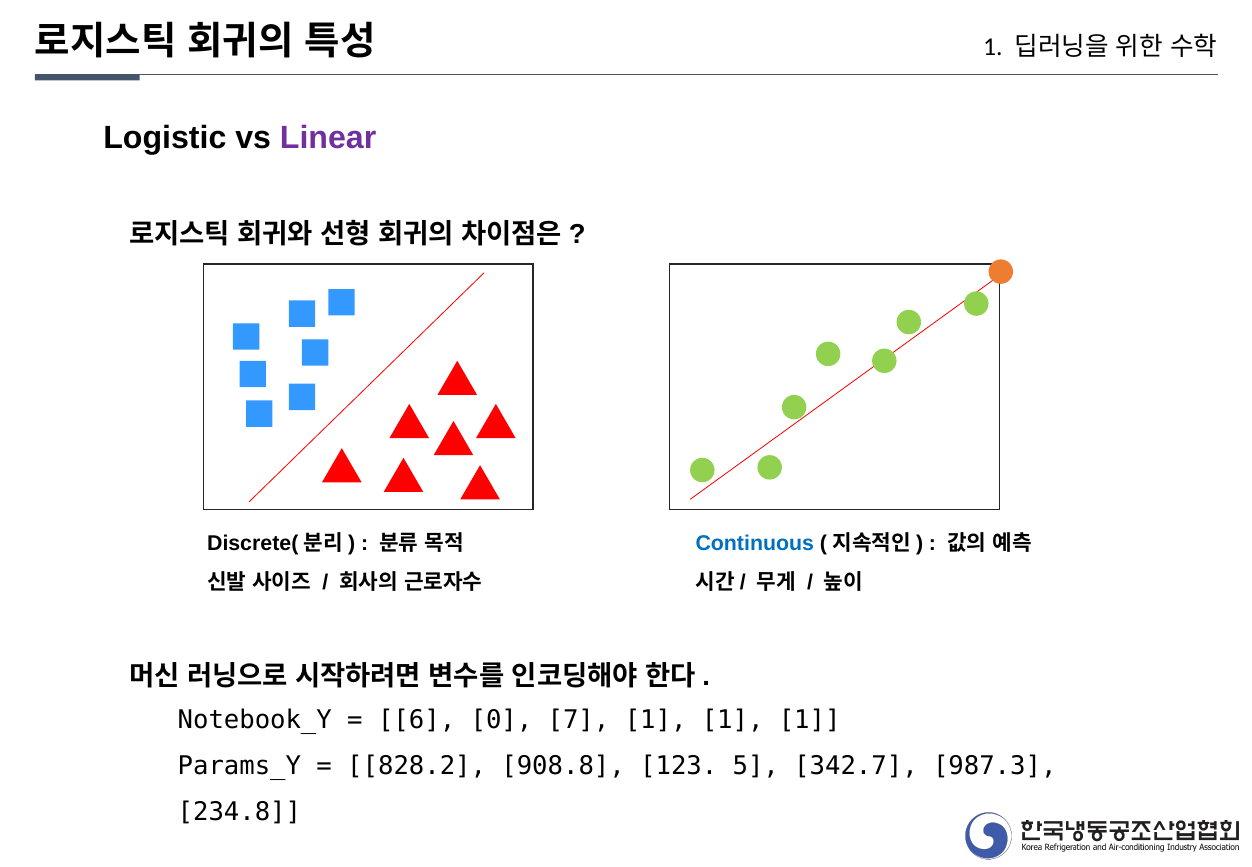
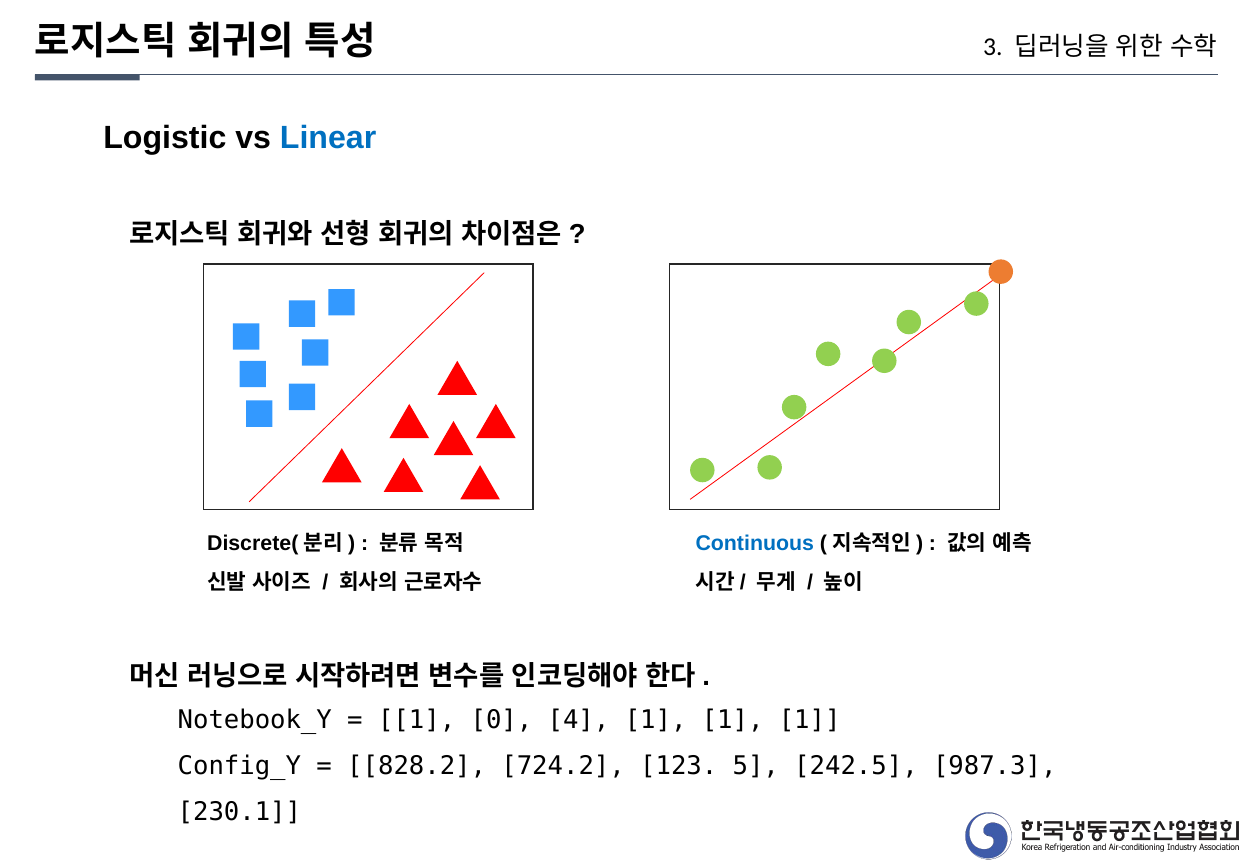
1: 1 -> 3 (993, 47)
Linear colour: purple -> blue (328, 138)
6: 6 -> 1 (417, 720)
7: 7 -> 4 (578, 720)
Params_Y: Params_Y -> Config_Y (239, 766)
908.8: 908.8 -> 724.2 (563, 766)
342.7: 342.7 -> 242.5 (856, 766)
234.8: 234.8 -> 230.1 (239, 812)
